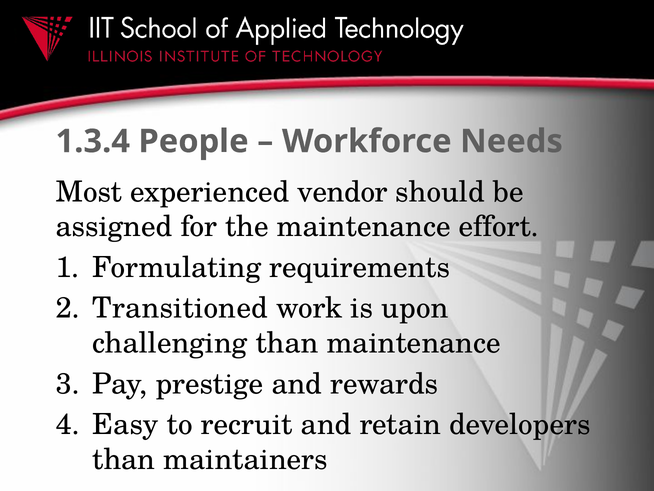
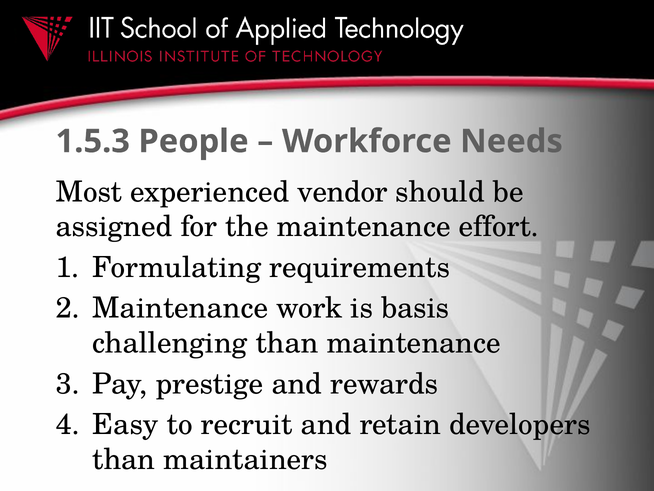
1.3.4: 1.3.4 -> 1.5.3 (93, 141)
Transitioned: Transitioned -> Maintenance (180, 308)
upon: upon -> basis (415, 308)
